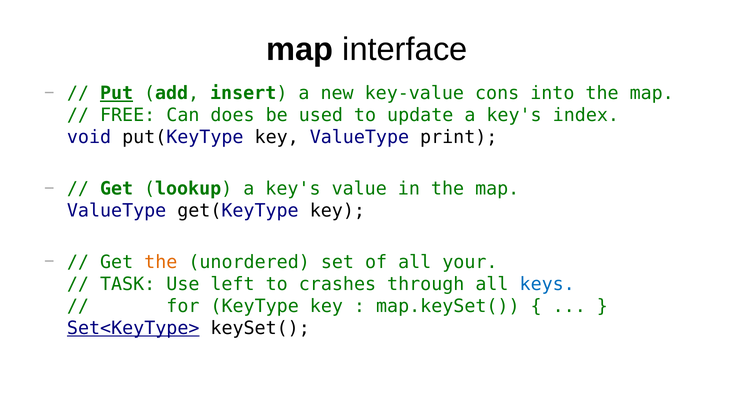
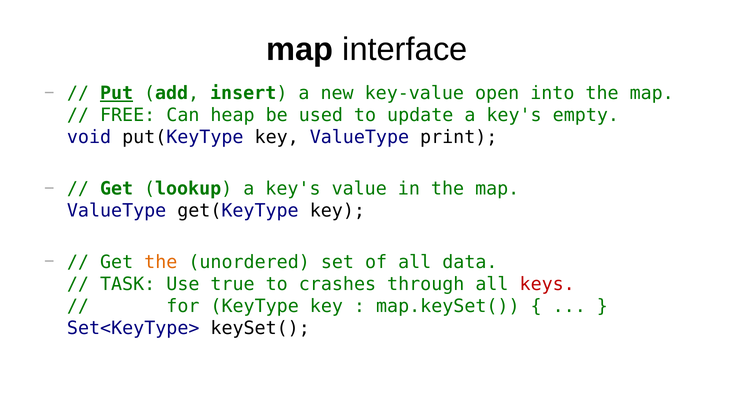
cons: cons -> open (497, 93)
does: does -> heap (233, 115)
index: index -> empty (586, 115)
your: your -> data (470, 262)
left: left -> true (233, 284)
keys colour: blue -> red (547, 284)
Set<KeyType> underline: present -> none (133, 328)
